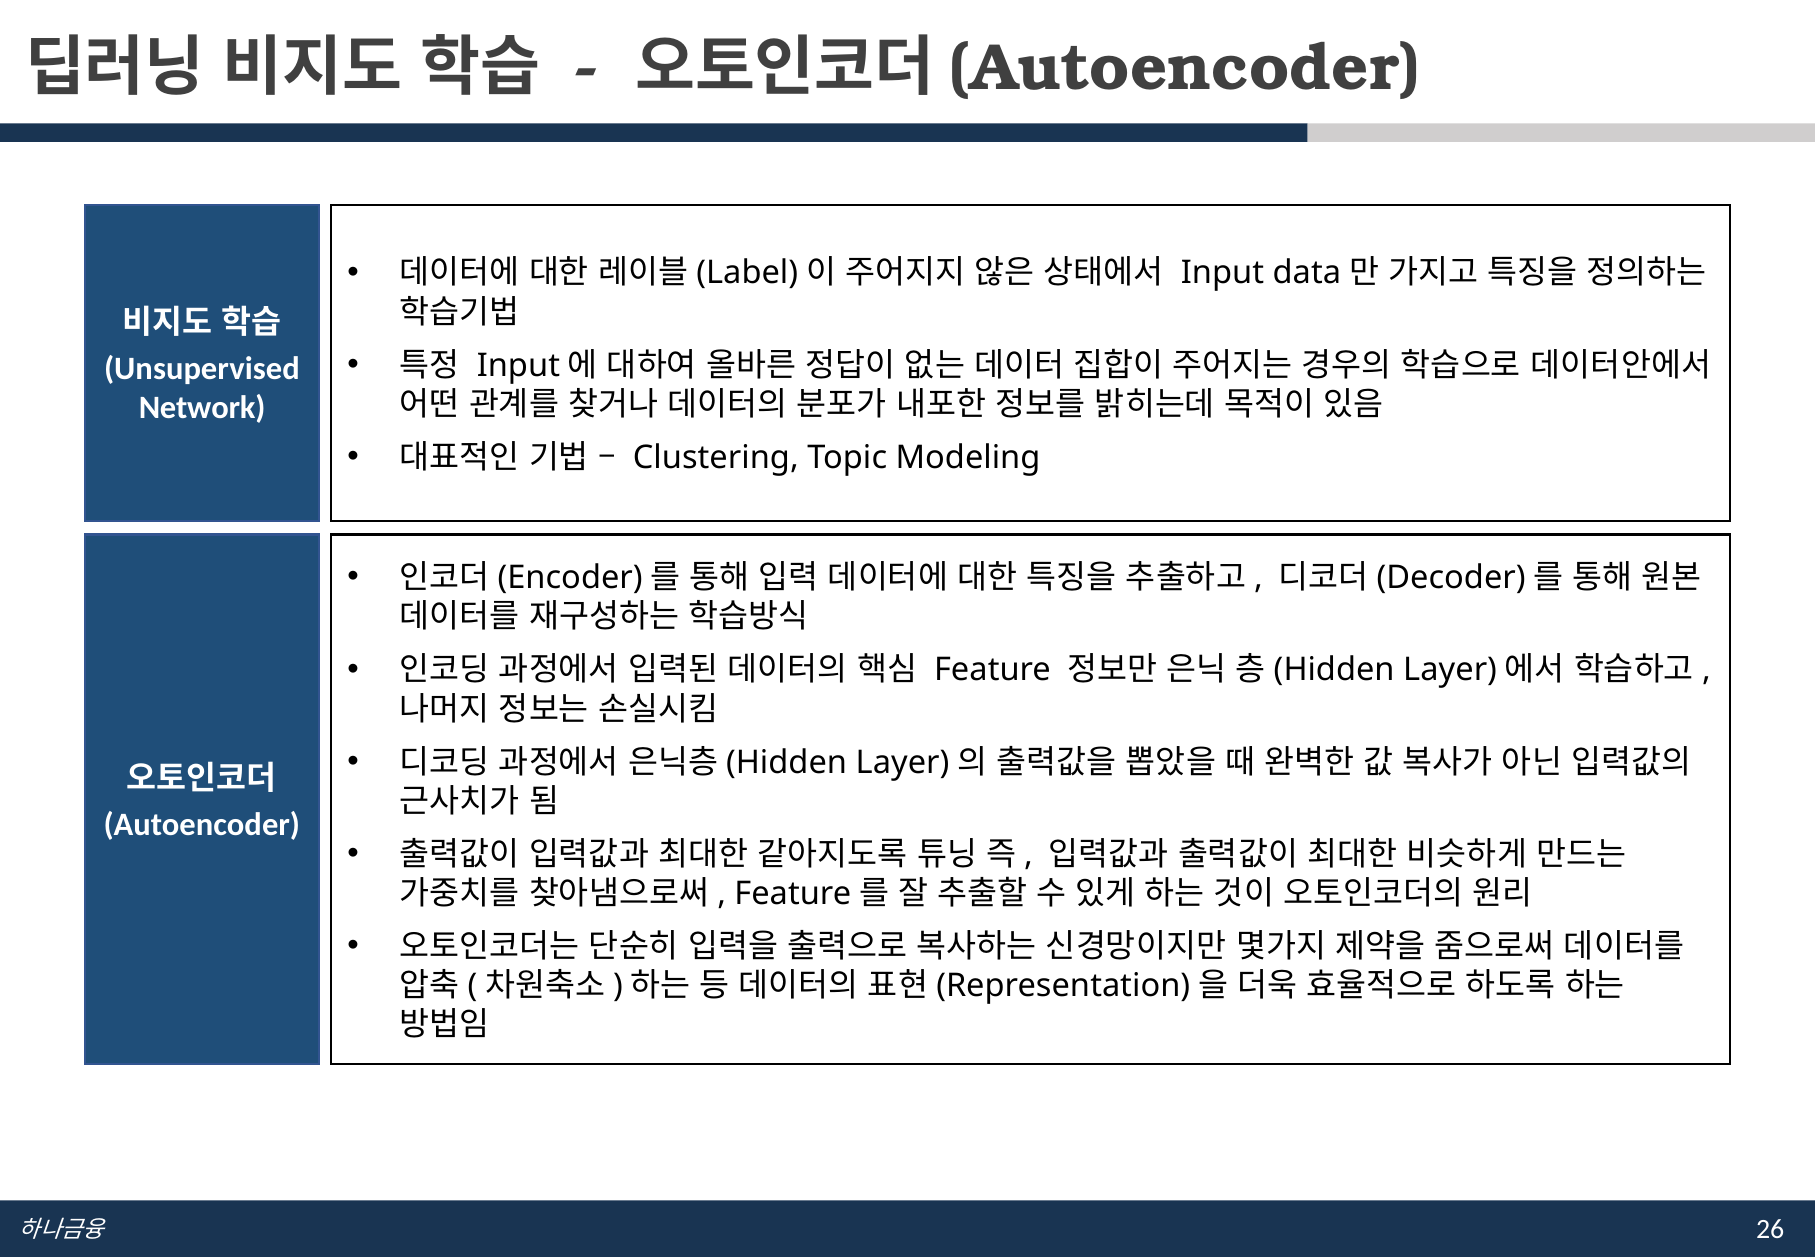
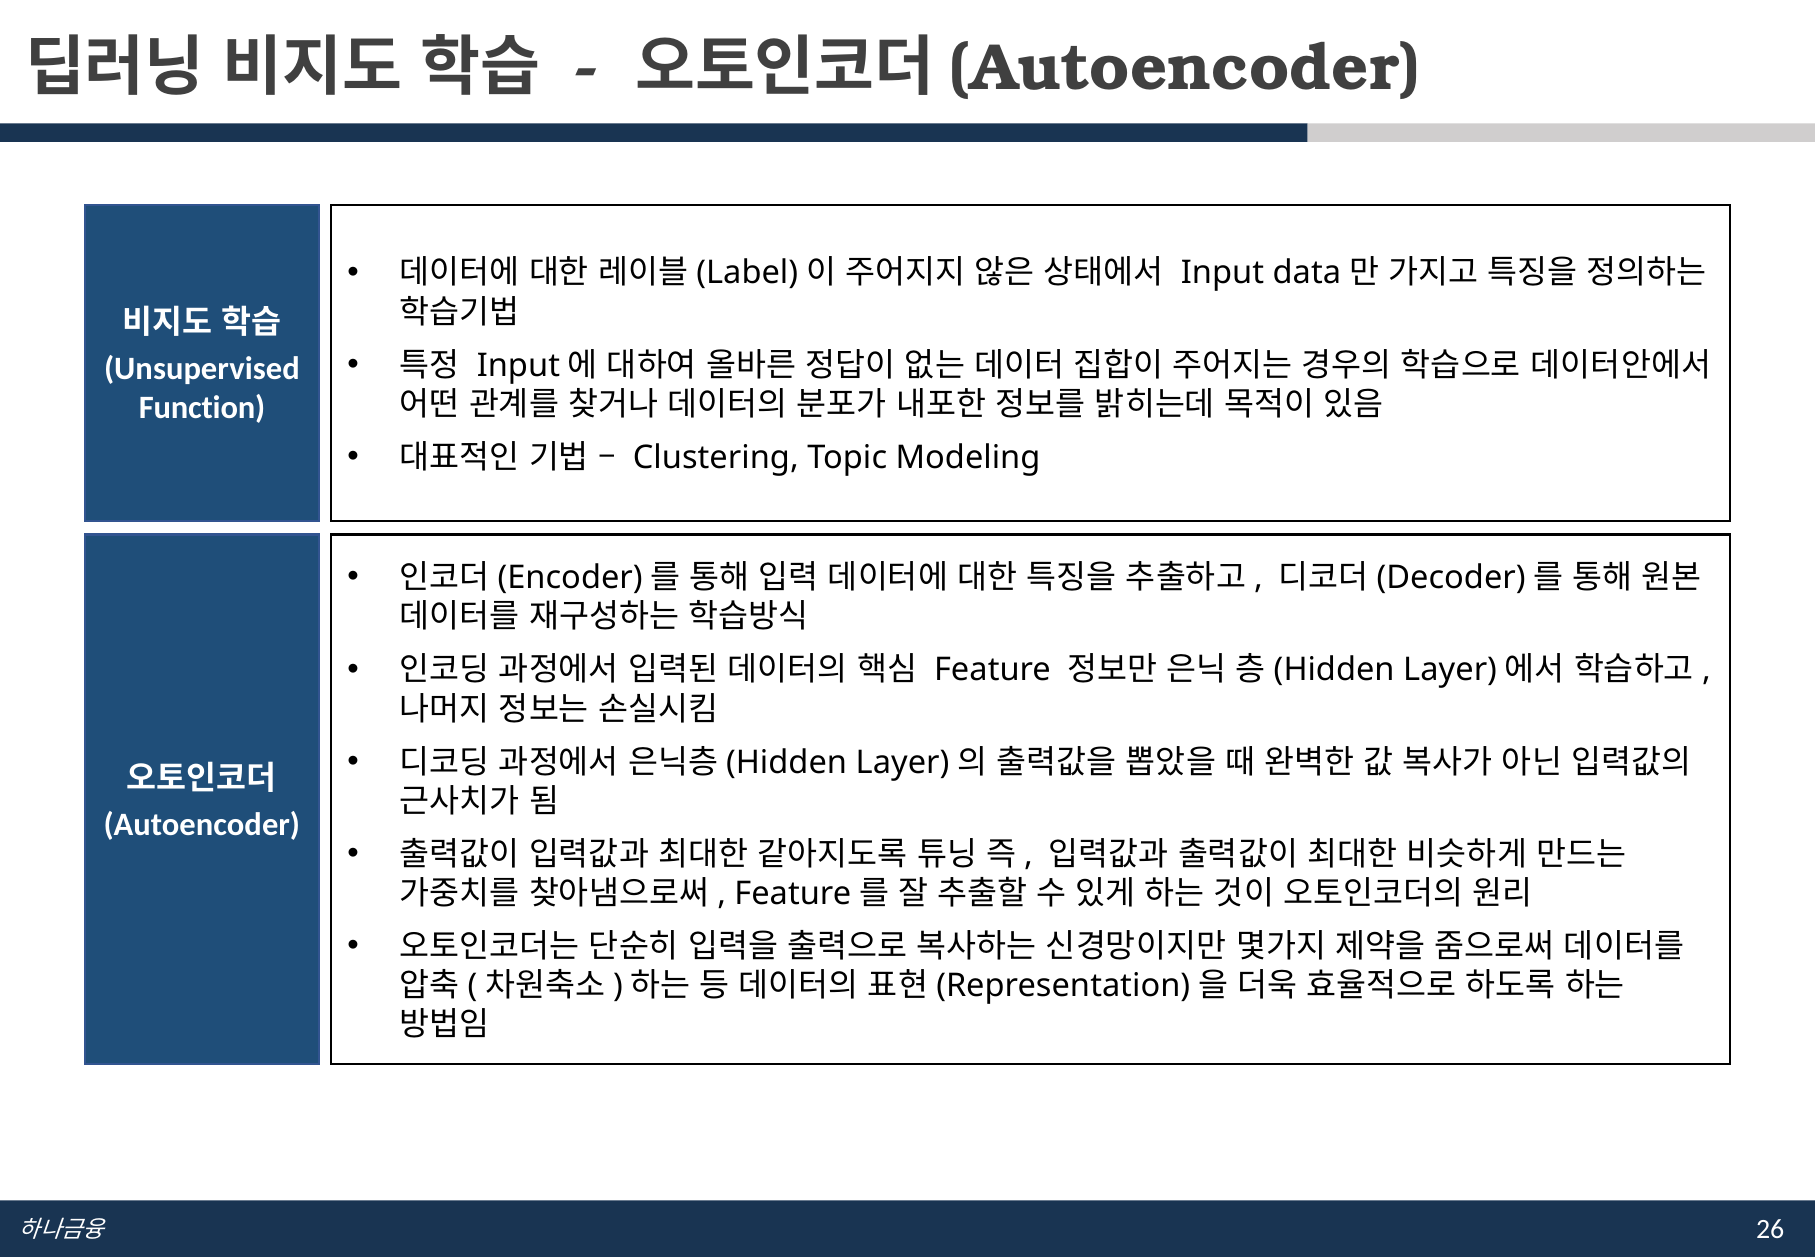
Network: Network -> Function (202, 408)
